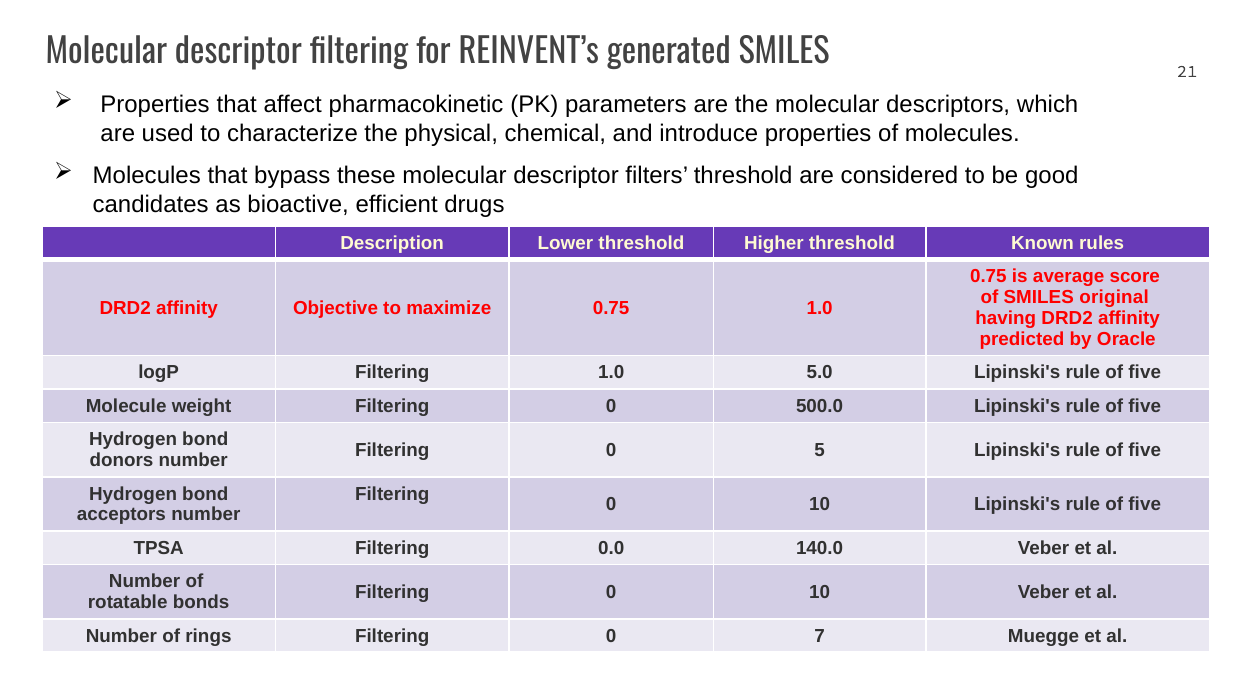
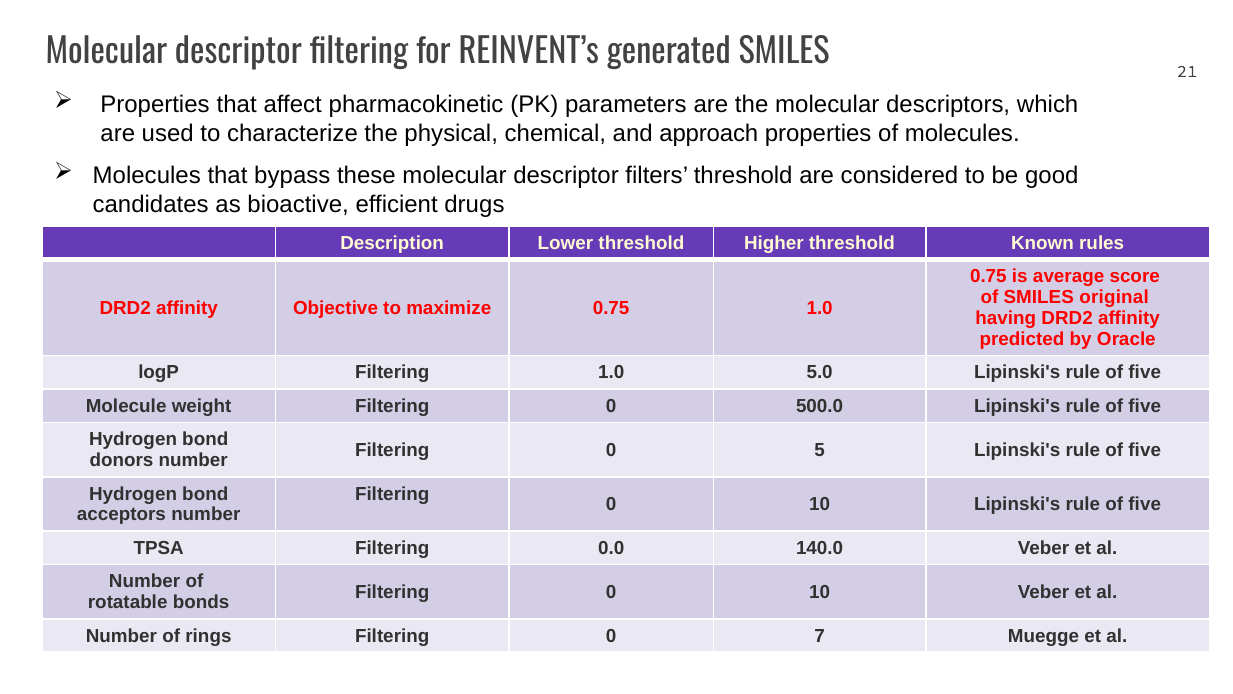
introduce: introduce -> approach (709, 134)
